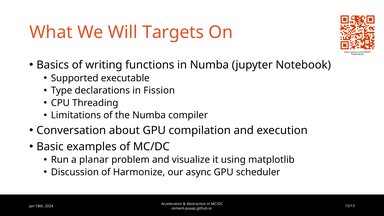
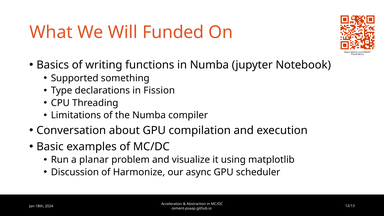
Targets: Targets -> Funded (173, 32)
executable: executable -> something (125, 78)
